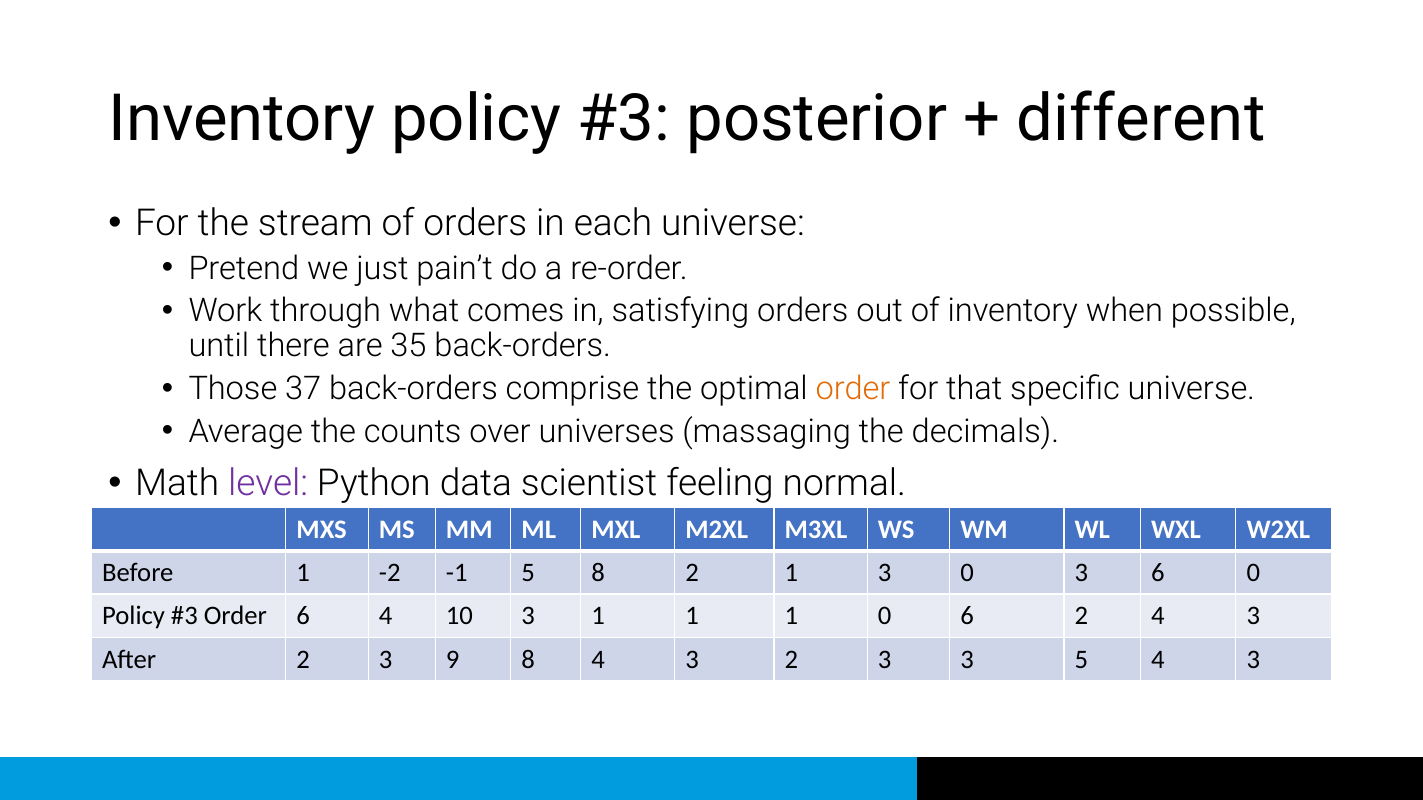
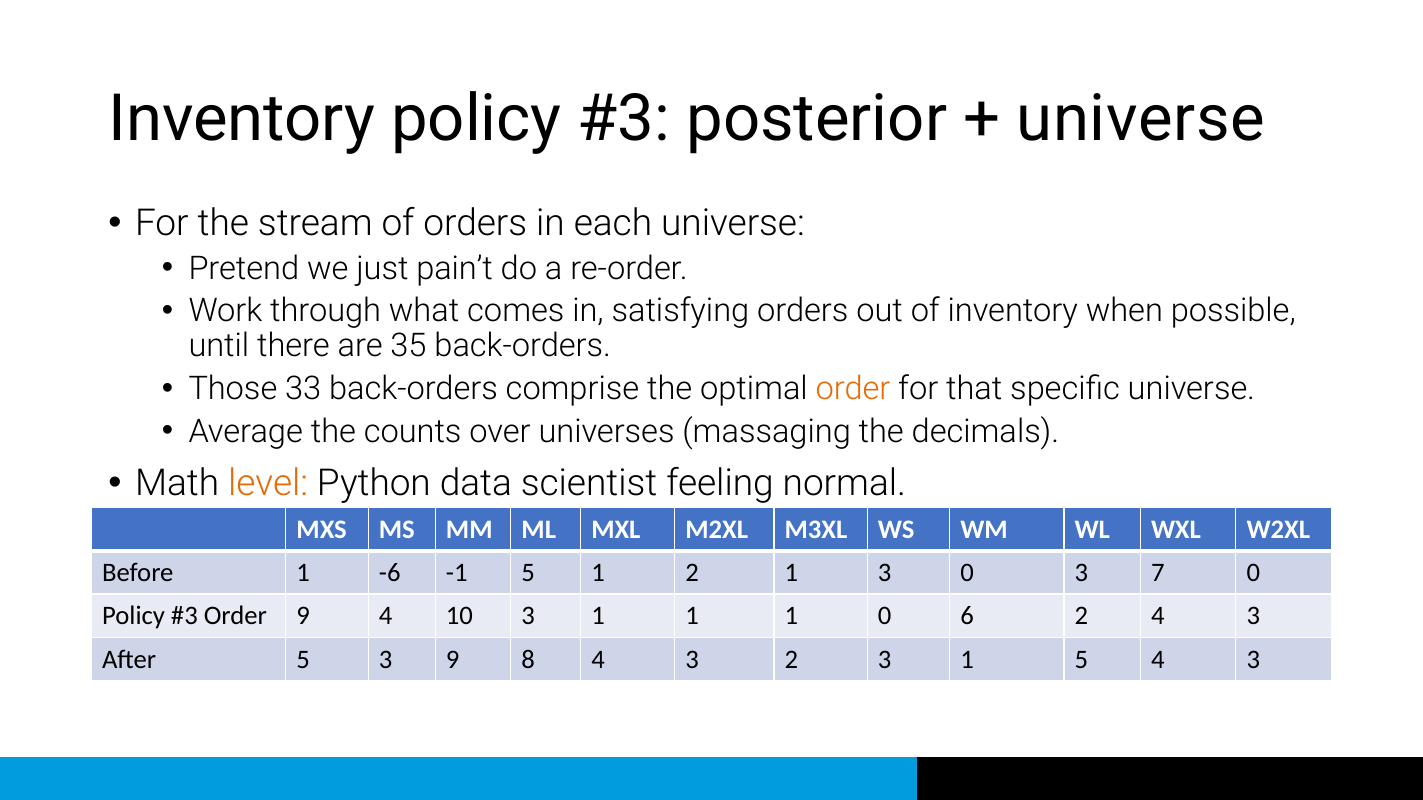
different: different -> universe (1141, 120)
37: 37 -> 33 (303, 389)
level colour: purple -> orange (268, 484)
-2: -2 -> -6 (390, 573)
5 8: 8 -> 1 (598, 573)
3 6: 6 -> 7 (1158, 573)
Order 6: 6 -> 9 (303, 616)
After 2: 2 -> 5 (303, 660)
2 3 3: 3 -> 1 (967, 660)
